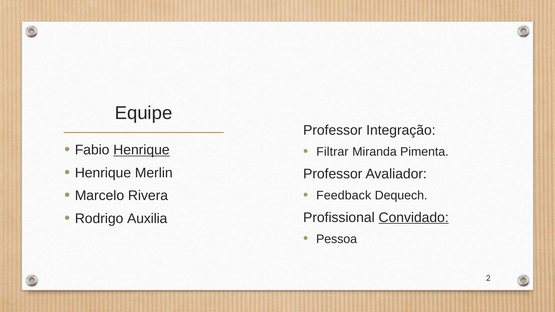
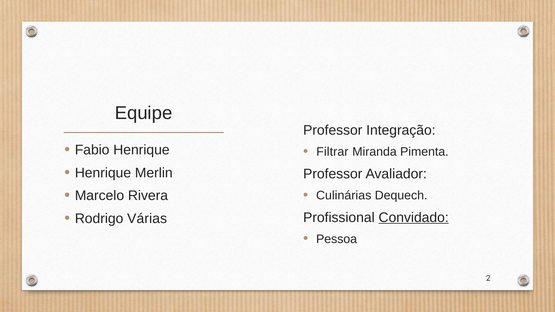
Henrique underline: present -> none (141, 150)
Feedback: Feedback -> Culinárias (344, 195)
Auxilia: Auxilia -> Várias (147, 219)
